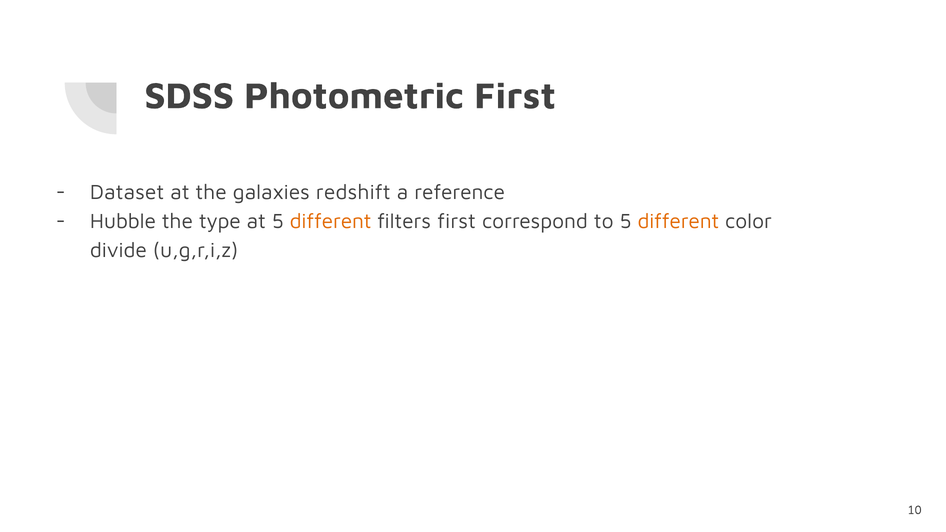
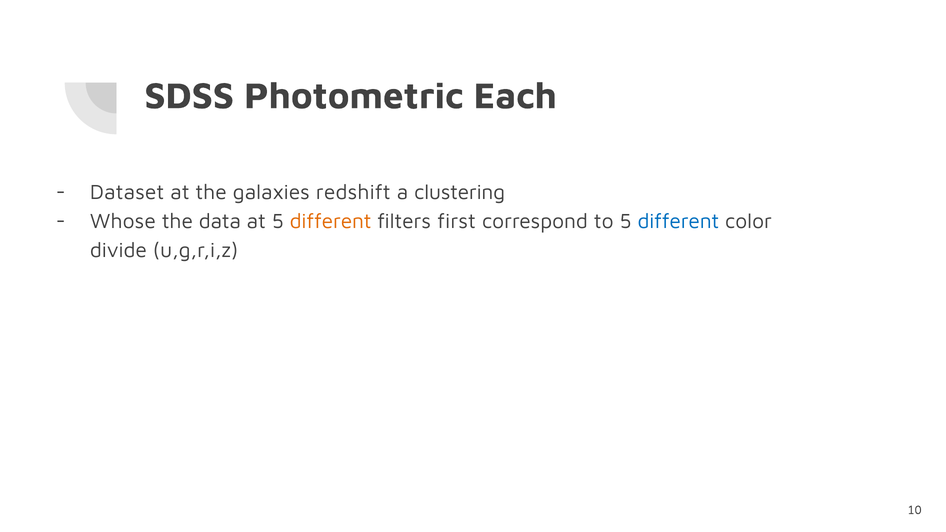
Photometric First: First -> Each (515, 96)
reference: reference -> clustering (460, 193)
Hubble: Hubble -> Whose (123, 222)
type: type -> data (220, 222)
different colour: orange -> blue (678, 222)
